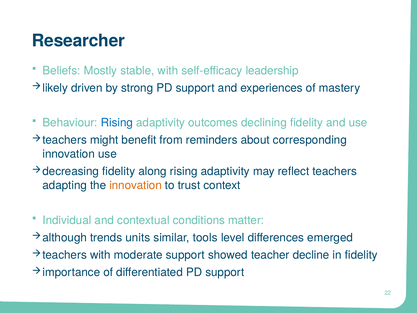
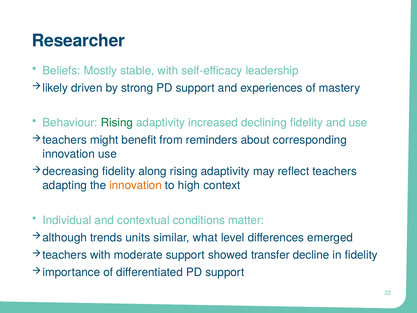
Rising colour: blue -> green (117, 123)
outcomes: outcomes -> increased (213, 123)
trust: trust -> high (189, 185)
tools: tools -> what (205, 237)
teacher: teacher -> transfer (270, 255)
